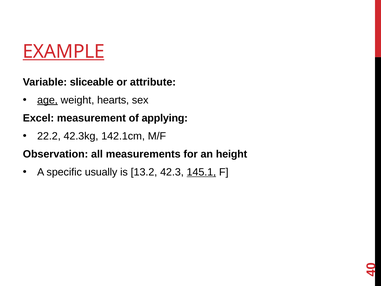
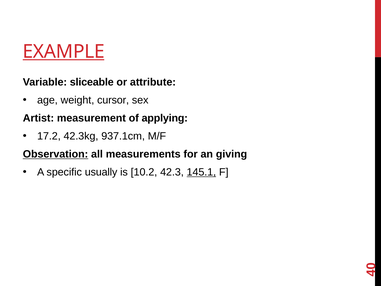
age underline: present -> none (47, 100)
hearts: hearts -> cursor (113, 100)
Excel: Excel -> Artist (38, 118)
22.2: 22.2 -> 17.2 (49, 136)
142.1cm: 142.1cm -> 937.1cm (123, 136)
Observation underline: none -> present (56, 154)
height: height -> giving (232, 154)
13.2: 13.2 -> 10.2 (144, 172)
